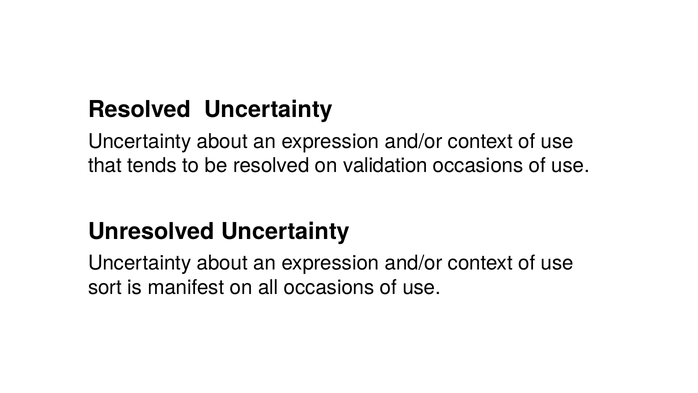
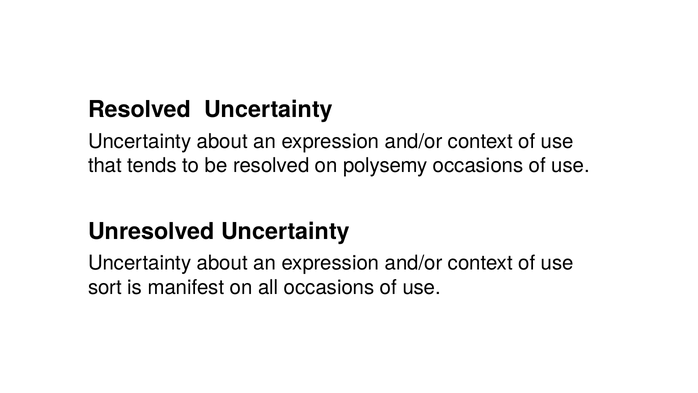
validation: validation -> polysemy (385, 166)
